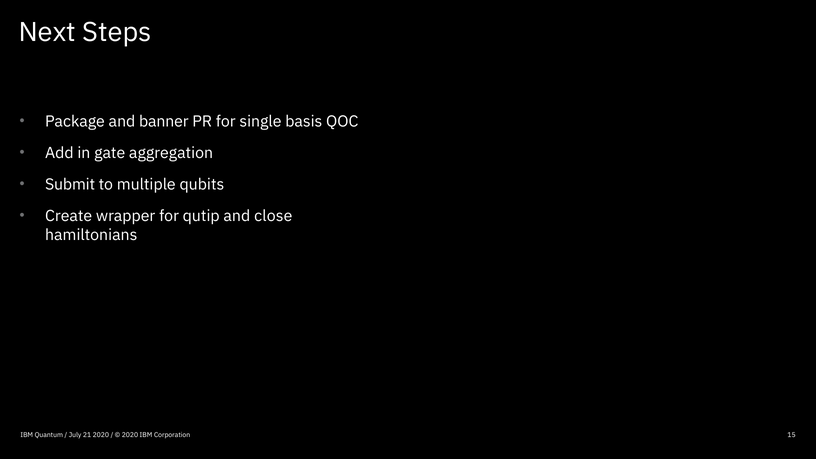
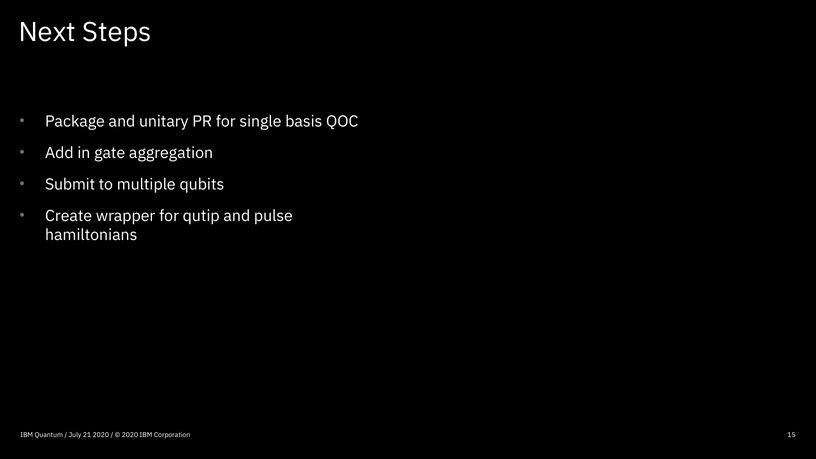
banner: banner -> unitary (164, 122)
close: close -> pulse (273, 216)
